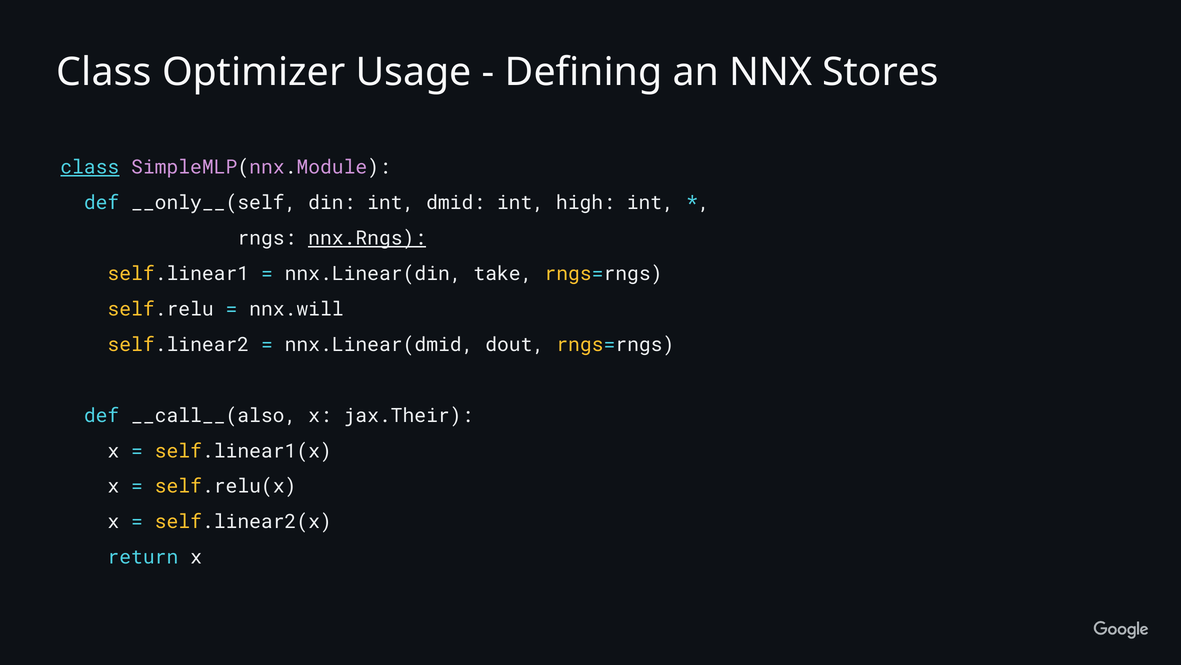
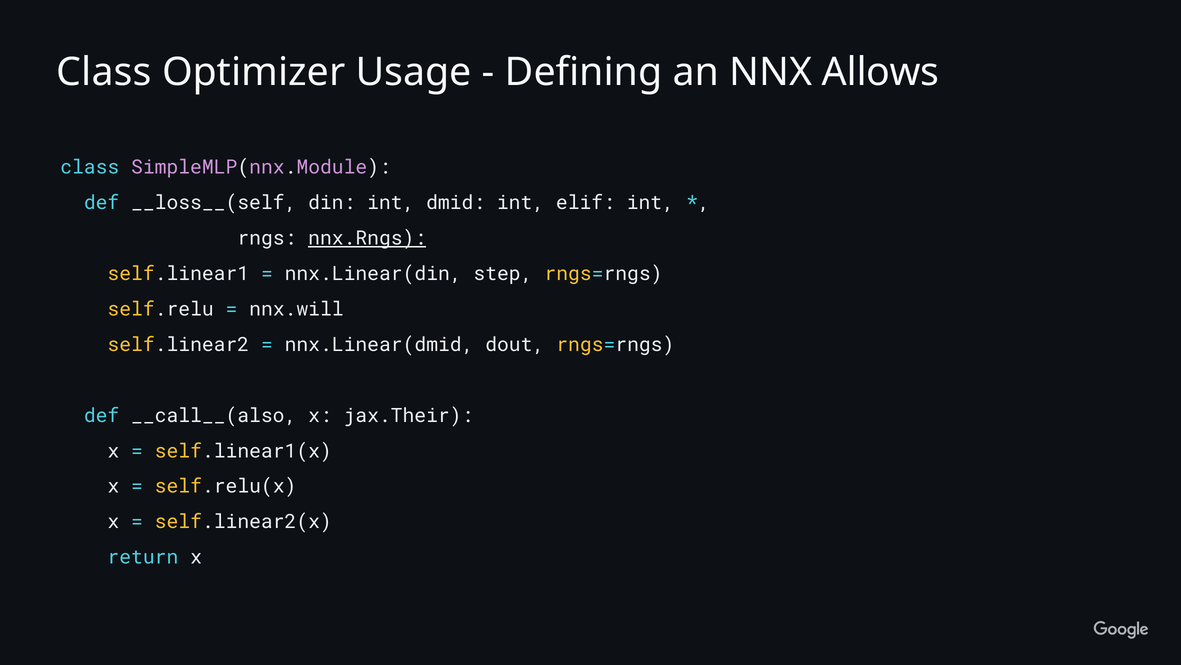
Stores: Stores -> Allows (881, 72)
class underline: present -> none (90, 167)
__only__(self: __only__(self -> __loss__(self (214, 203)
high: high -> elif (585, 203)
take: take -> step (503, 273)
